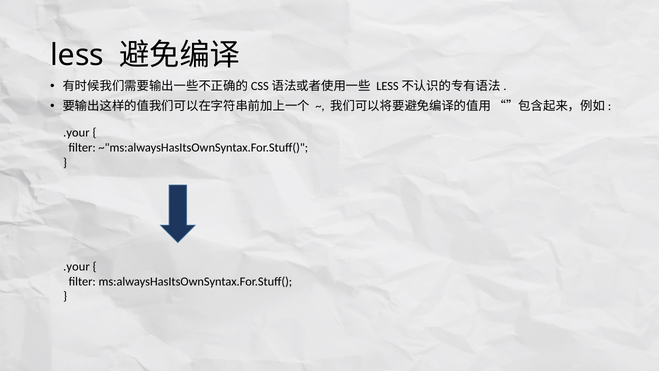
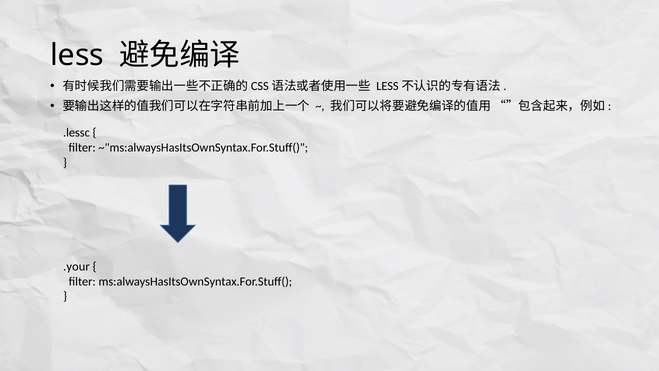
.your: .your -> .lessc (76, 133)
